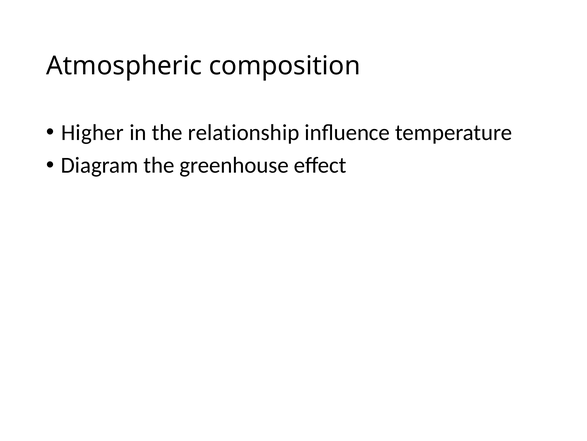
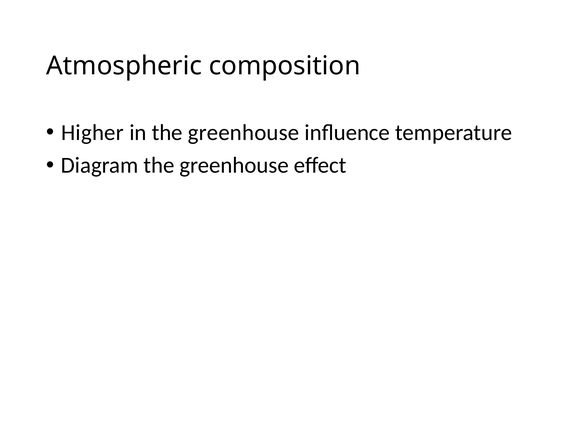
in the relationship: relationship -> greenhouse (244, 132)
